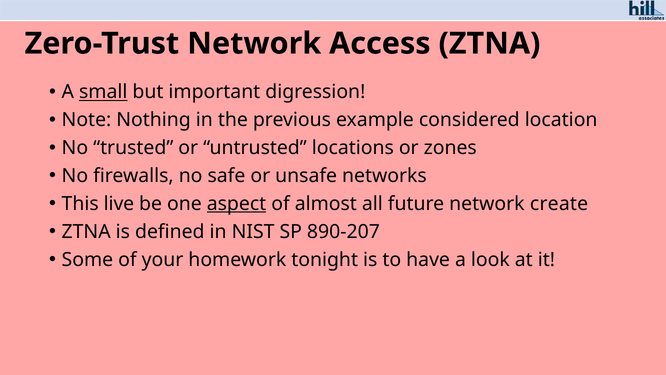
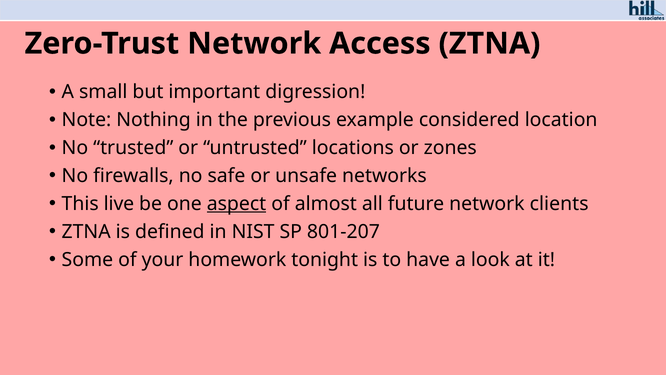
small underline: present -> none (103, 92)
create: create -> clients (559, 204)
890-207: 890-207 -> 801-207 (343, 231)
